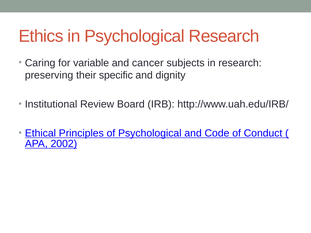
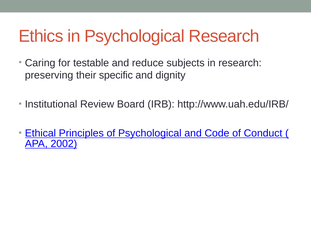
variable: variable -> testable (91, 63)
cancer: cancer -> reduce (148, 63)
